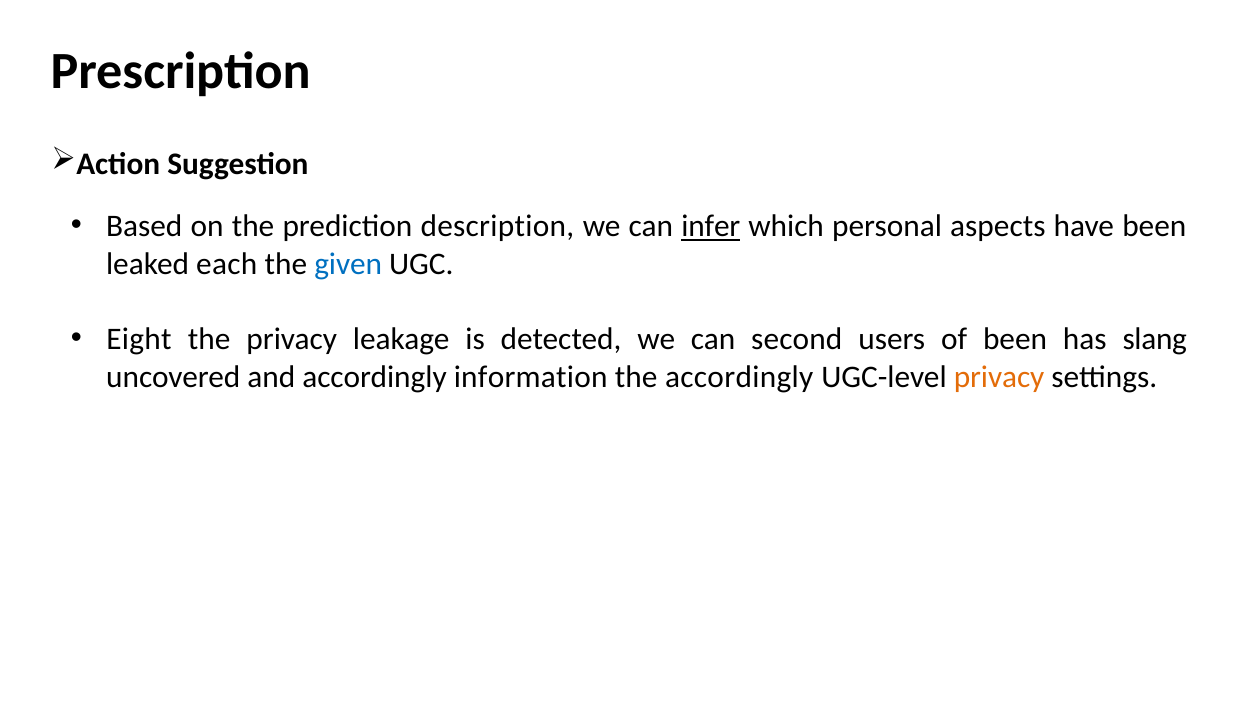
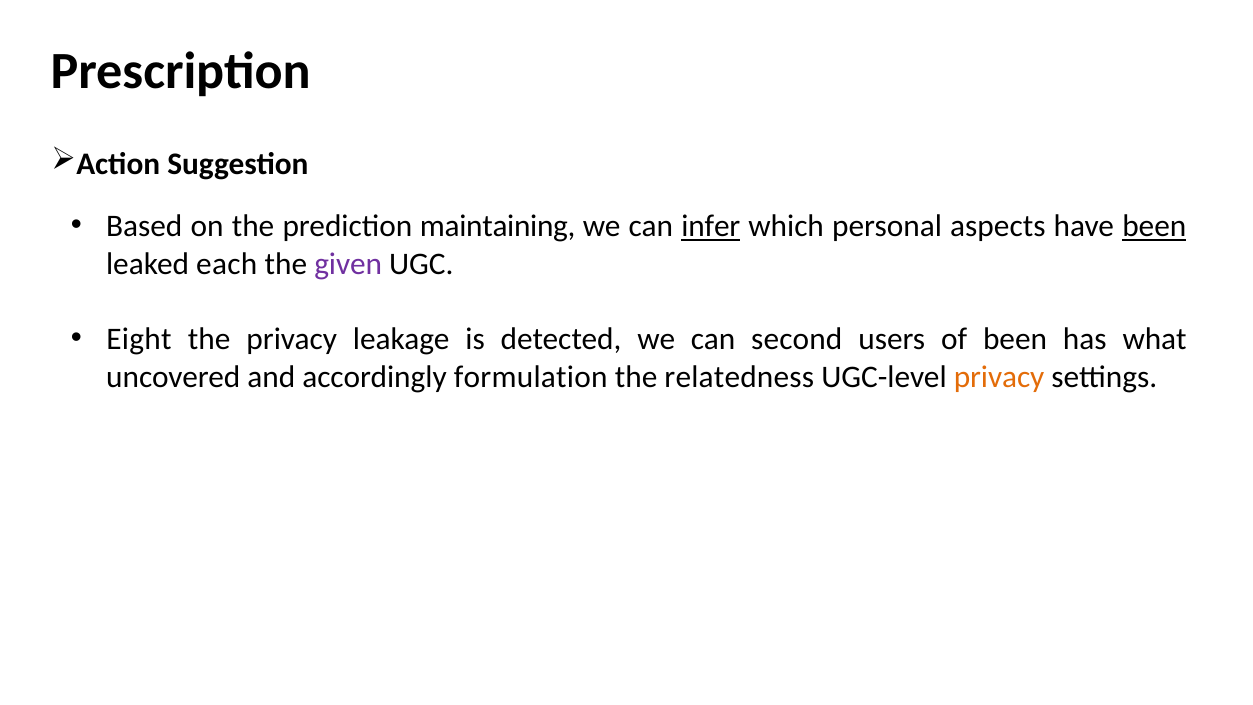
description: description -> maintaining (498, 226)
been underline: none -> present (1154, 226)
given colour: blue -> purple (348, 264)
slang: slang -> what (1155, 339)
information: information -> formulation (531, 377)
the accordingly: accordingly -> relatedness (739, 377)
